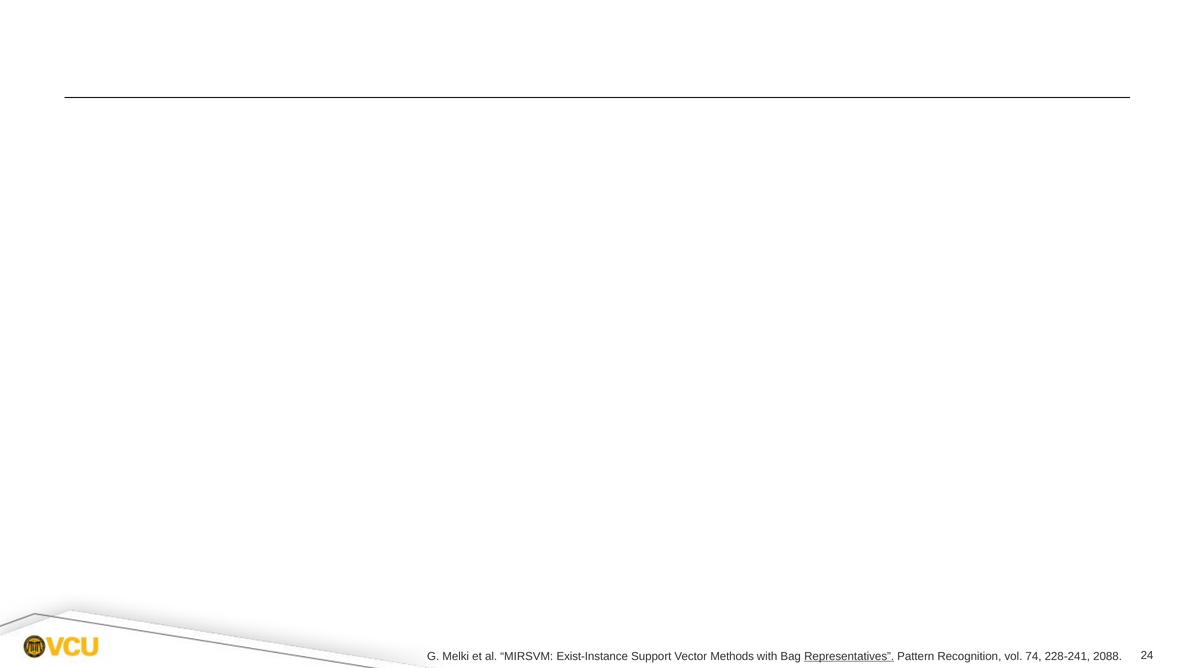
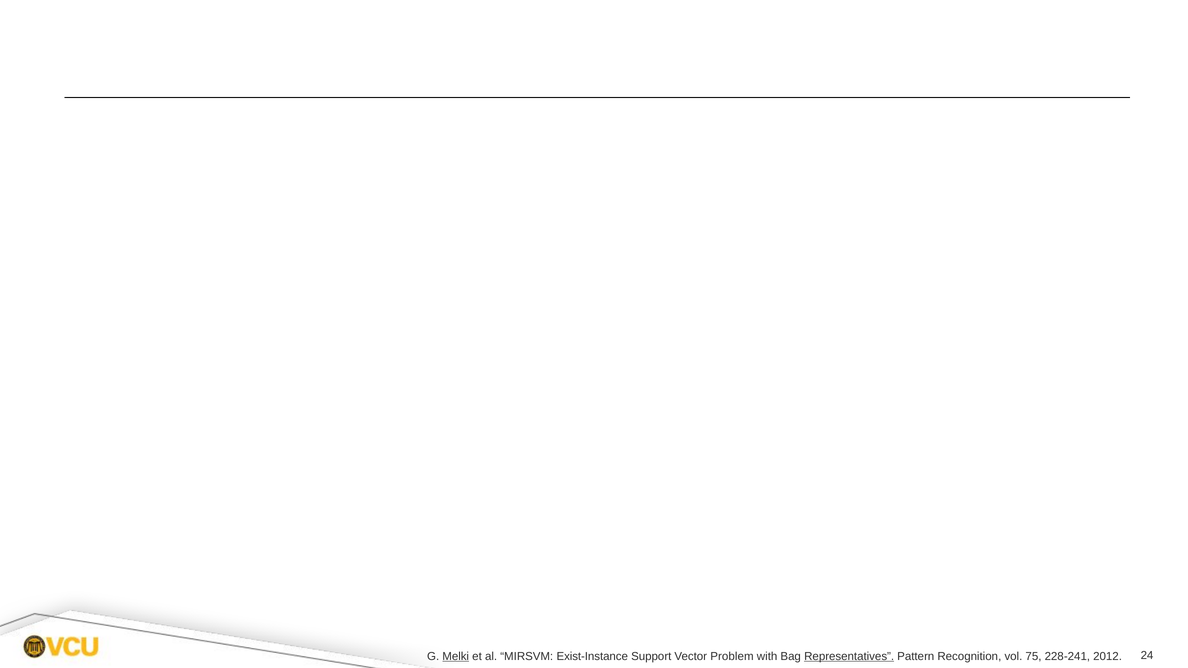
Melki underline: none -> present (456, 657)
Methods: Methods -> Problem (732, 657)
74: 74 -> 75 (1034, 657)
2088: 2088 -> 2012 (1108, 657)
